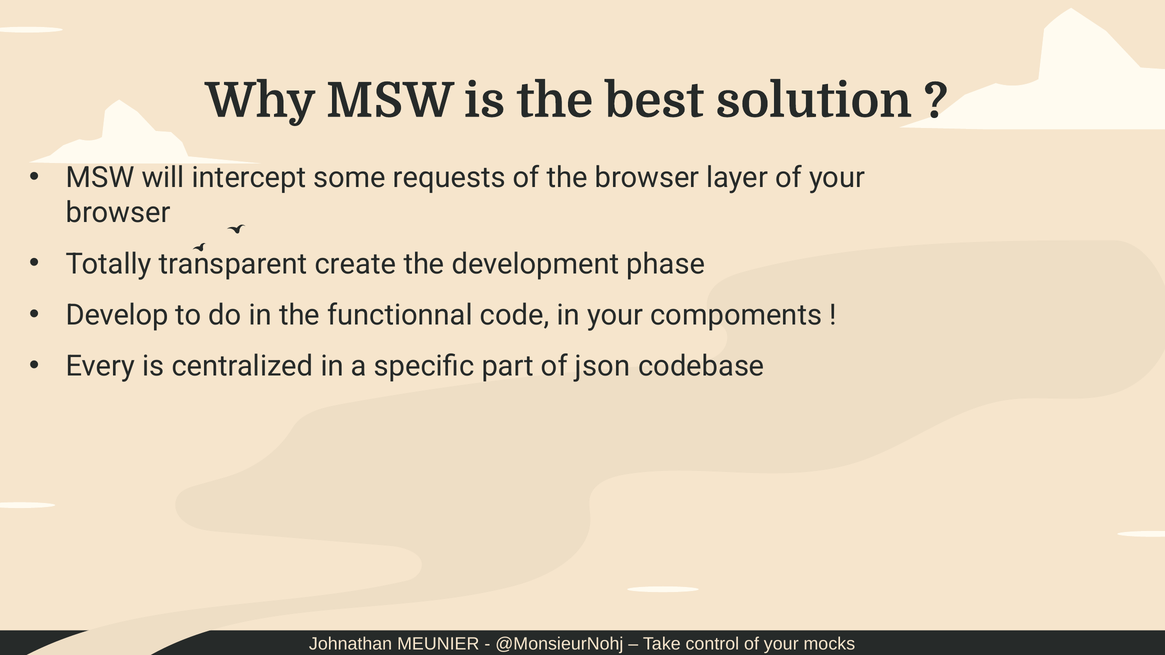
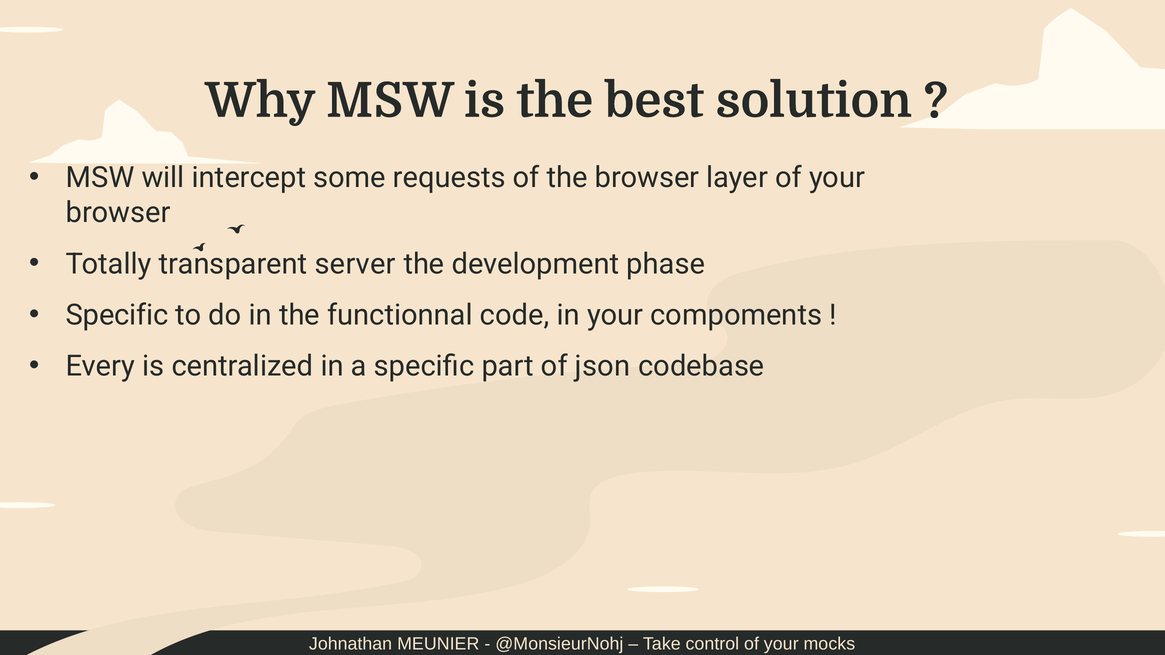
create: create -> server (355, 264)
Develop: Develop -> Specific (117, 315)
